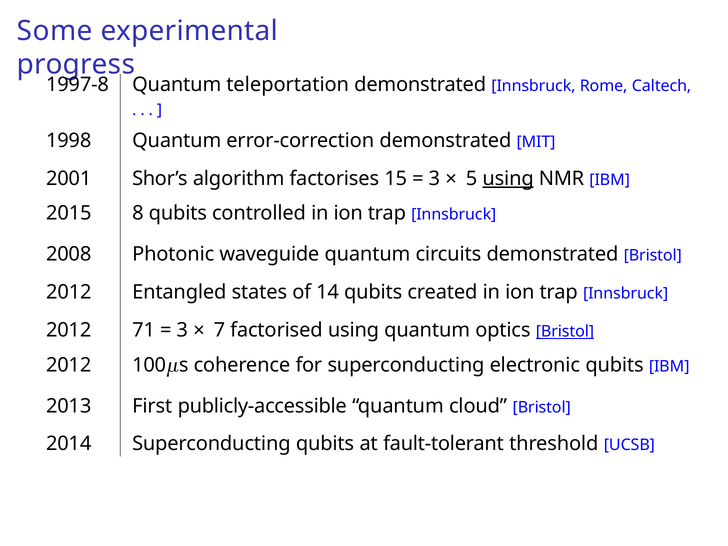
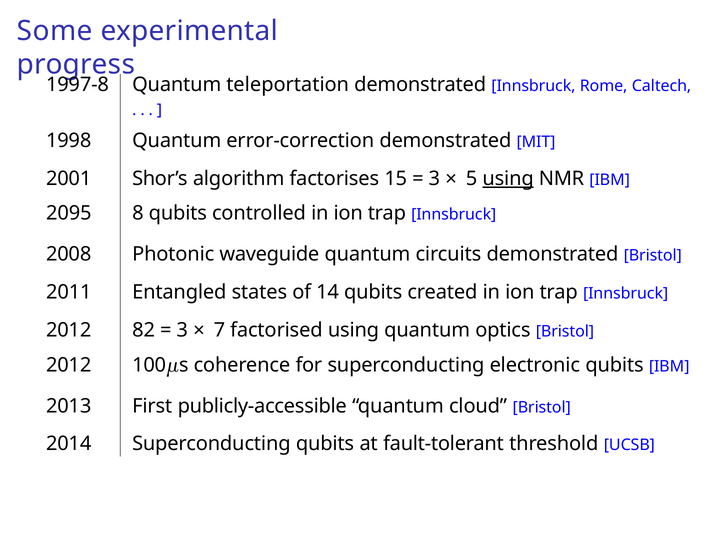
2015: 2015 -> 2095 (69, 214)
2012: 2012 -> 2011 (69, 293)
71: 71 -> 82 (144, 330)
Bristol underline: present -> none (565, 332)
